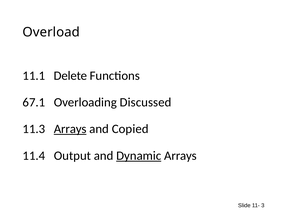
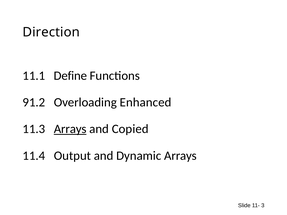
Overload: Overload -> Direction (51, 32)
Delete: Delete -> Define (70, 76)
67.1: 67.1 -> 91.2 (34, 102)
Discussed: Discussed -> Enhanced (146, 102)
Dynamic underline: present -> none (139, 156)
